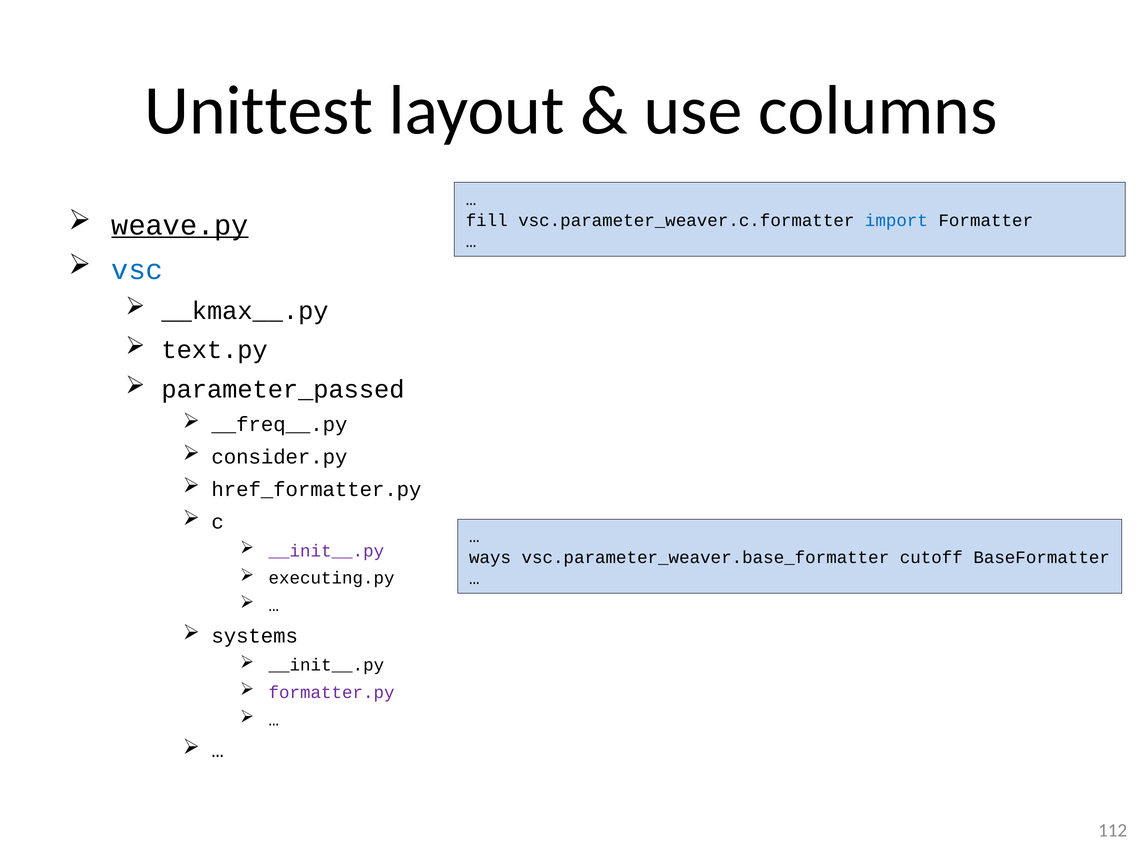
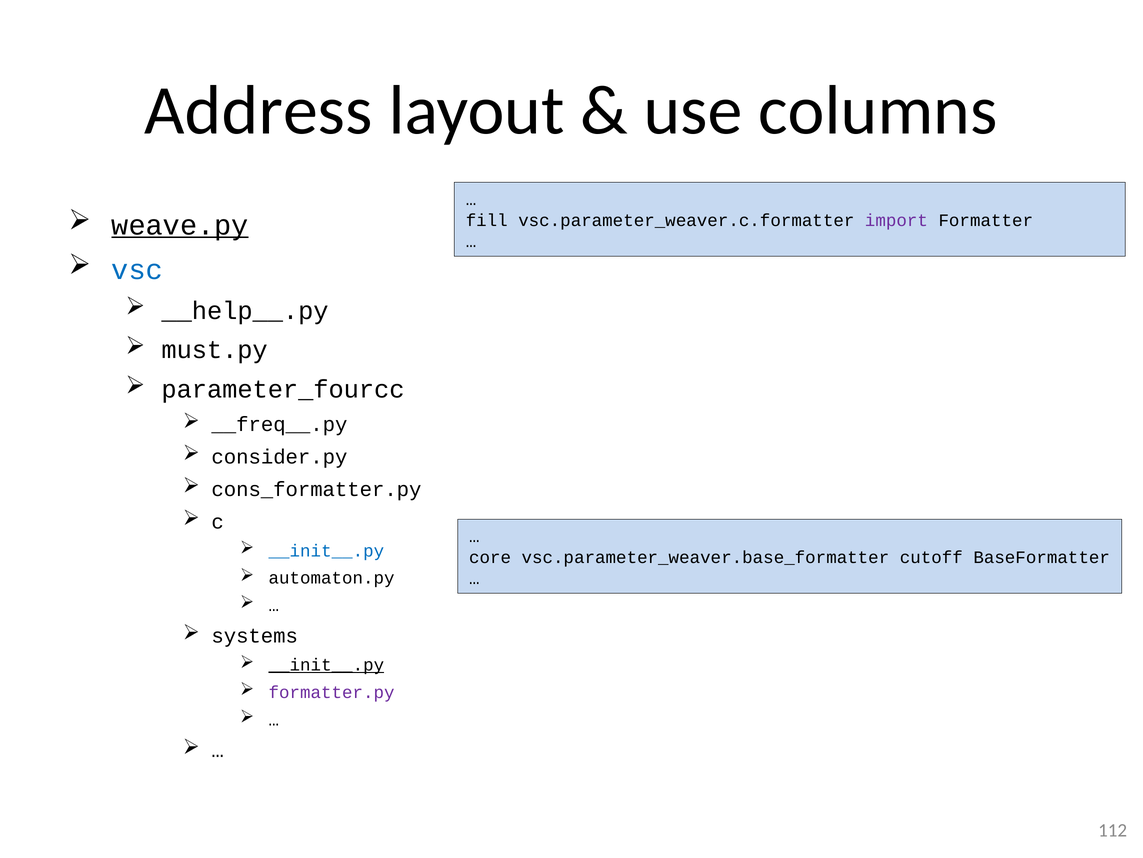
Unittest: Unittest -> Address (259, 111)
import colour: blue -> purple (896, 220)
__kmax__.py: __kmax__.py -> __help__.py (245, 310)
text.py: text.py -> must.py (215, 350)
parameter_passed: parameter_passed -> parameter_fourcc (283, 389)
href_formatter.py: href_formatter.py -> cons_formatter.py (316, 489)
__init__.py colour: purple -> blue (326, 550)
ways: ways -> core (490, 557)
executing.py: executing.py -> automaton.py (332, 578)
__init__.py underline: none -> present (326, 665)
